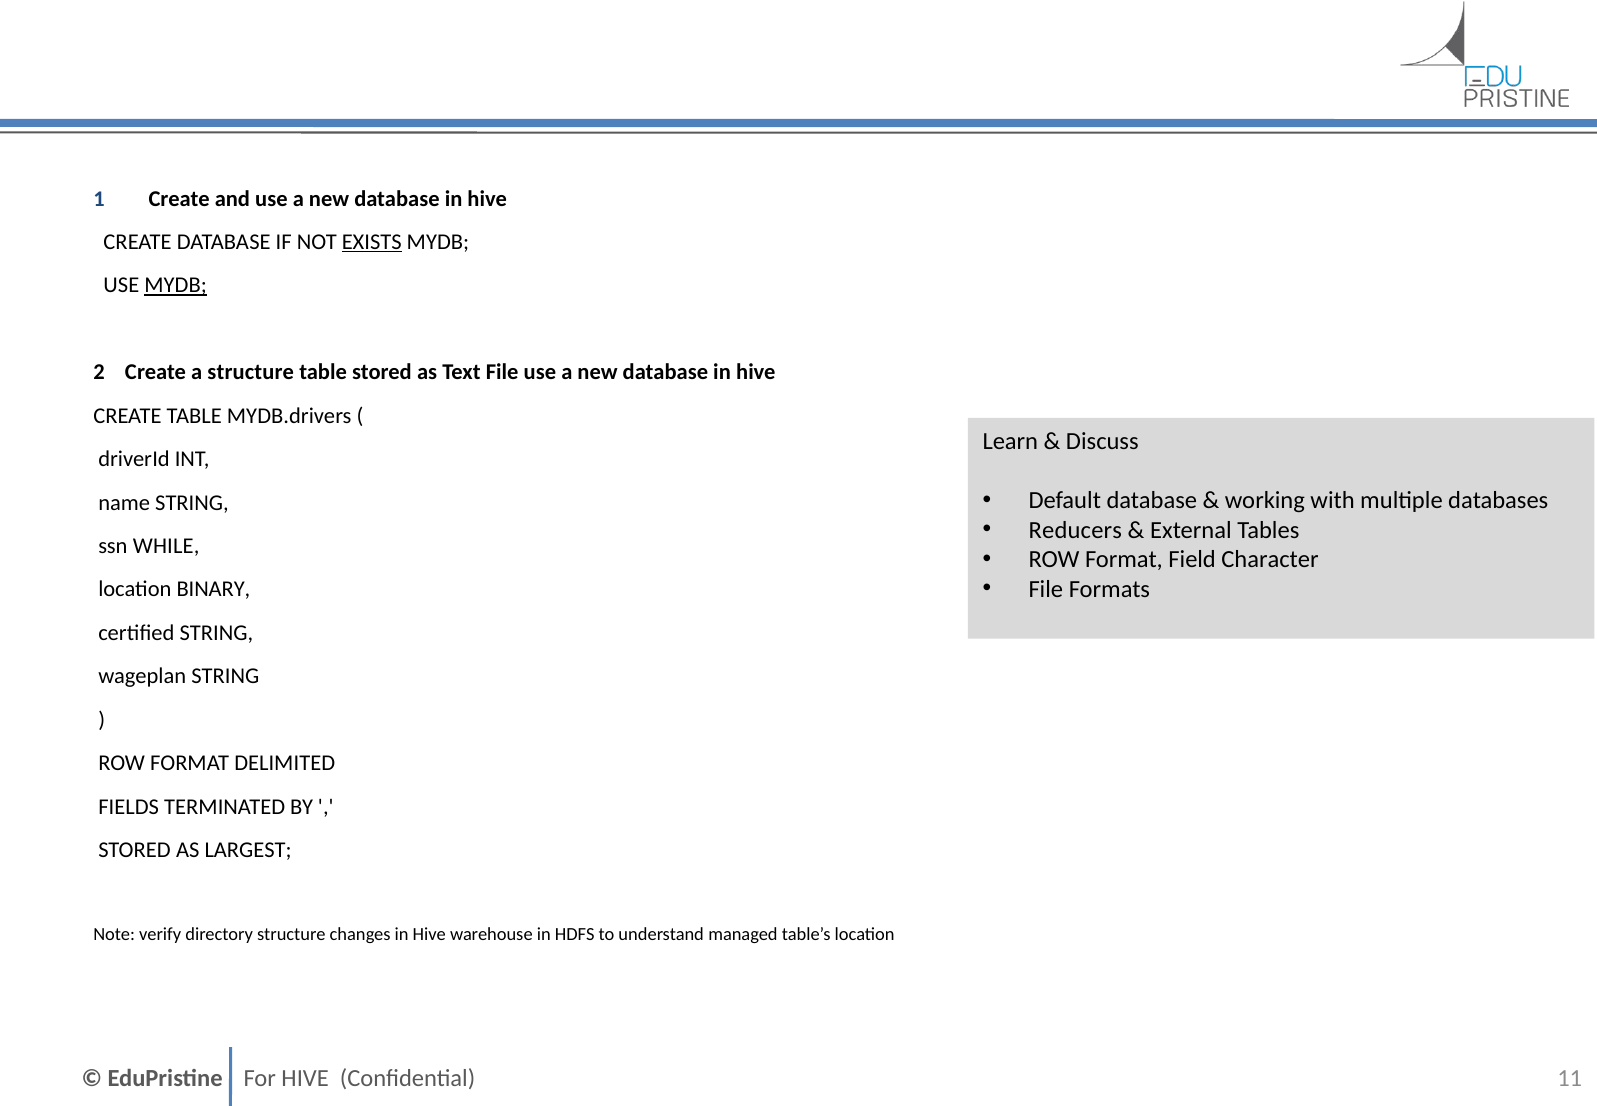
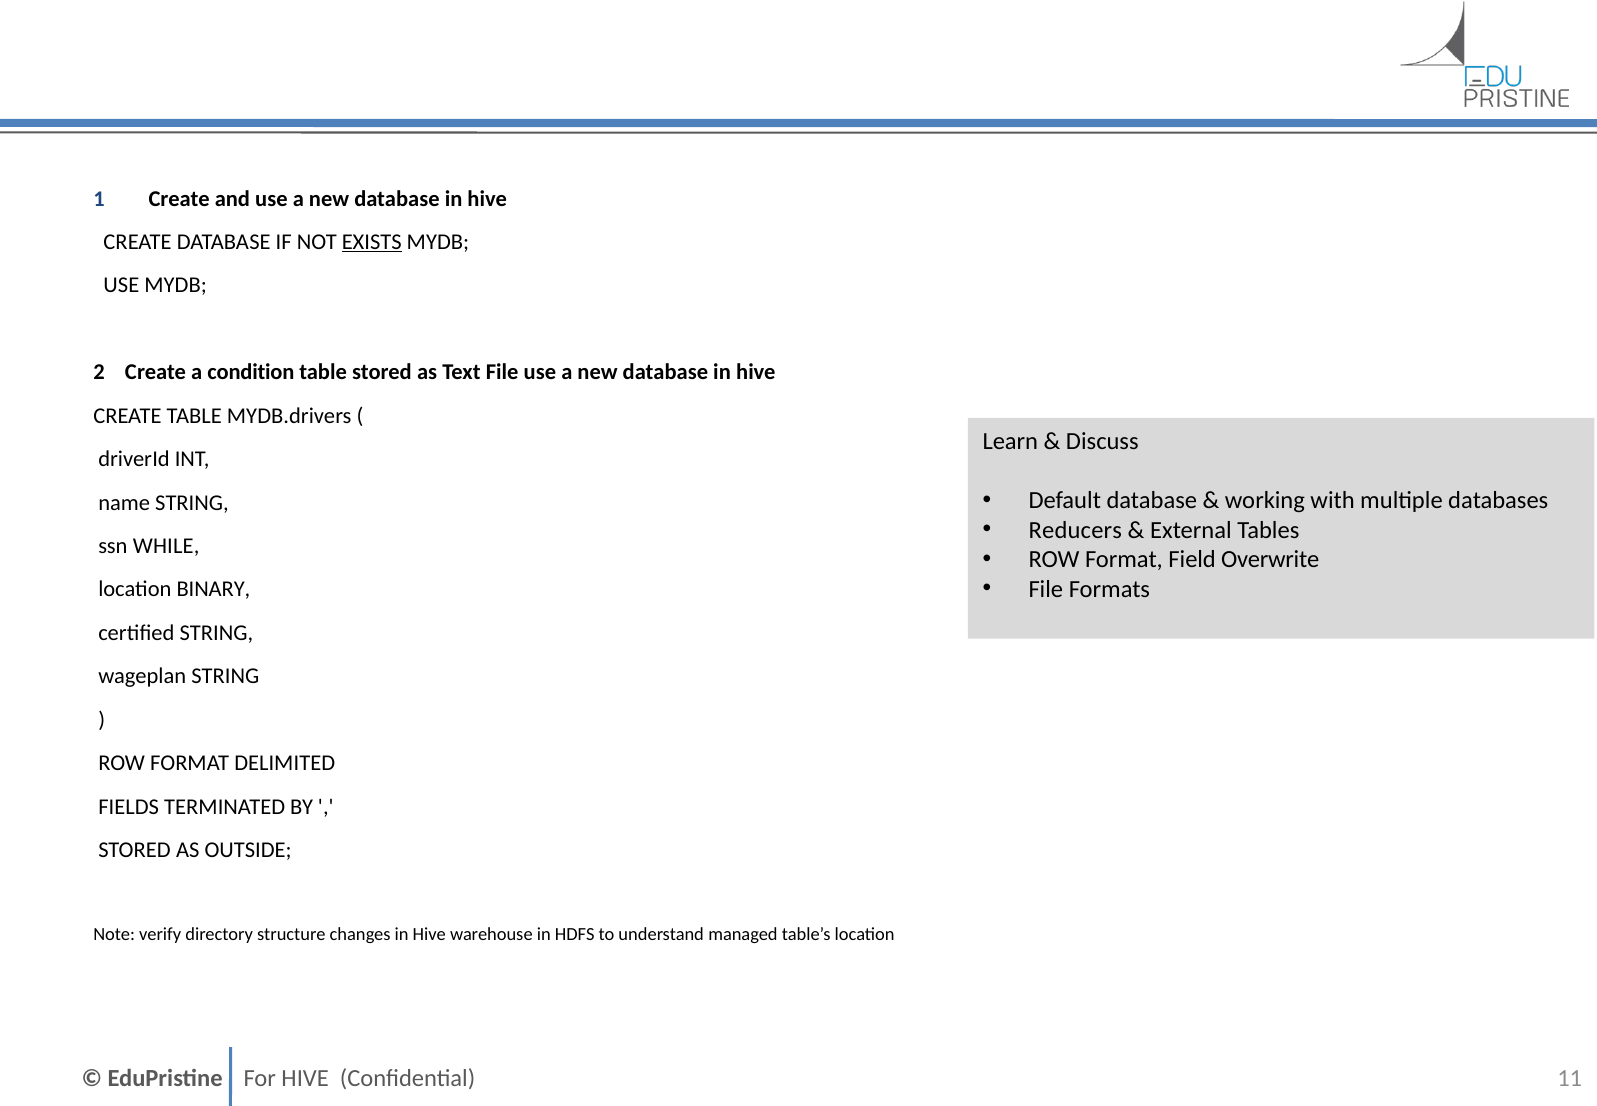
MYDB underline: present -> none (176, 285)
a structure: structure -> condition (251, 372)
Character: Character -> Overwrite (1270, 559)
LARGEST: LARGEST -> OUTSIDE (248, 850)
